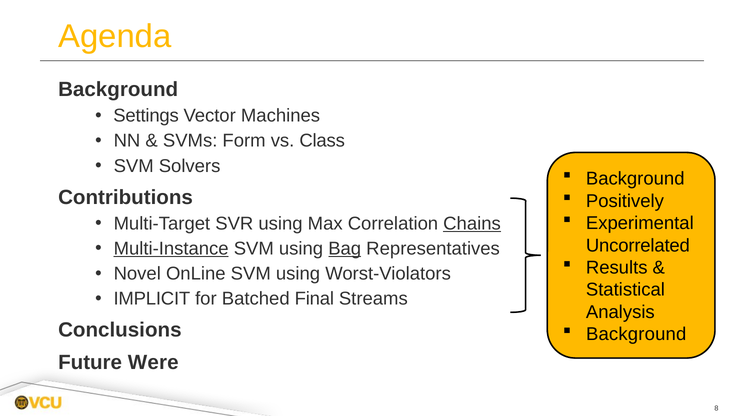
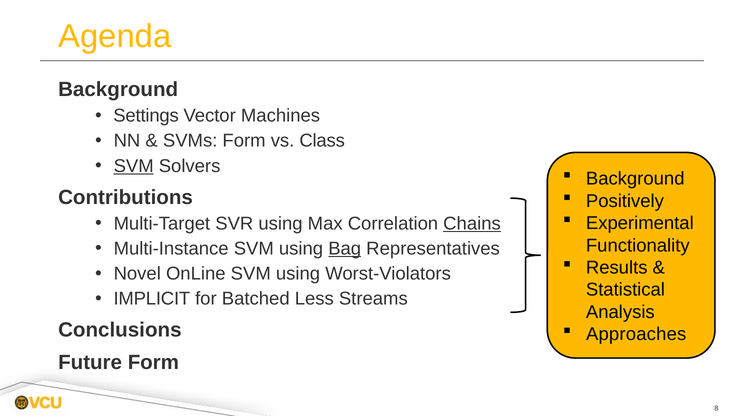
SVM underline: none -> present (134, 166)
Uncorrelated: Uncorrelated -> Functionality (638, 246)
Multi-Instance underline: present -> none (171, 249)
Final: Final -> Less (314, 299)
Background: Background -> Approaches (636, 334)
Future Were: Were -> Form (153, 363)
